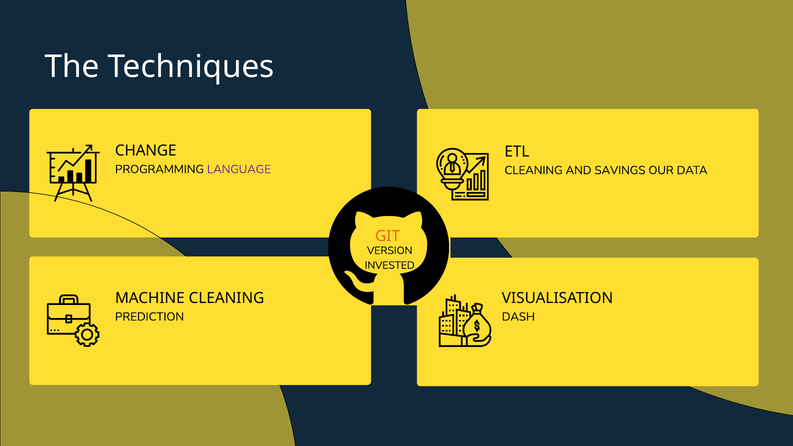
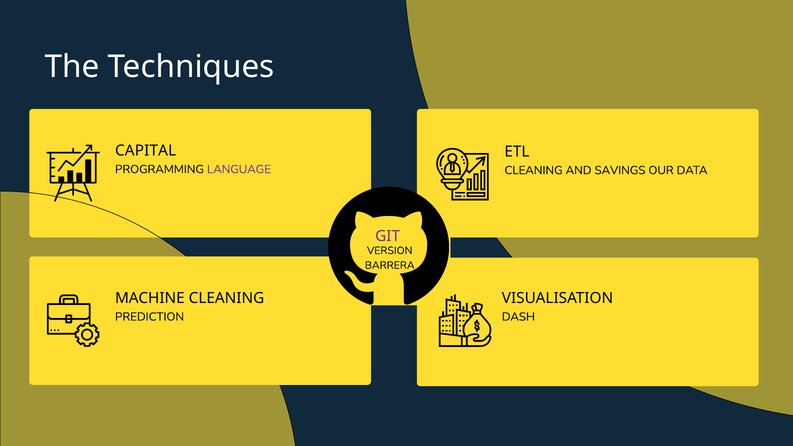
CHANGE: CHANGE -> CAPITAL (146, 151)
GIT colour: orange -> purple (388, 236)
INVESTED: INVESTED -> BARRERA (390, 265)
